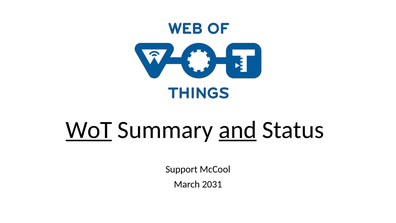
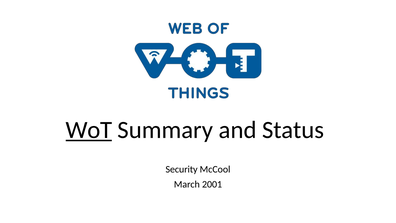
and underline: present -> none (238, 130)
Support: Support -> Security (182, 169)
2031: 2031 -> 2001 (212, 184)
